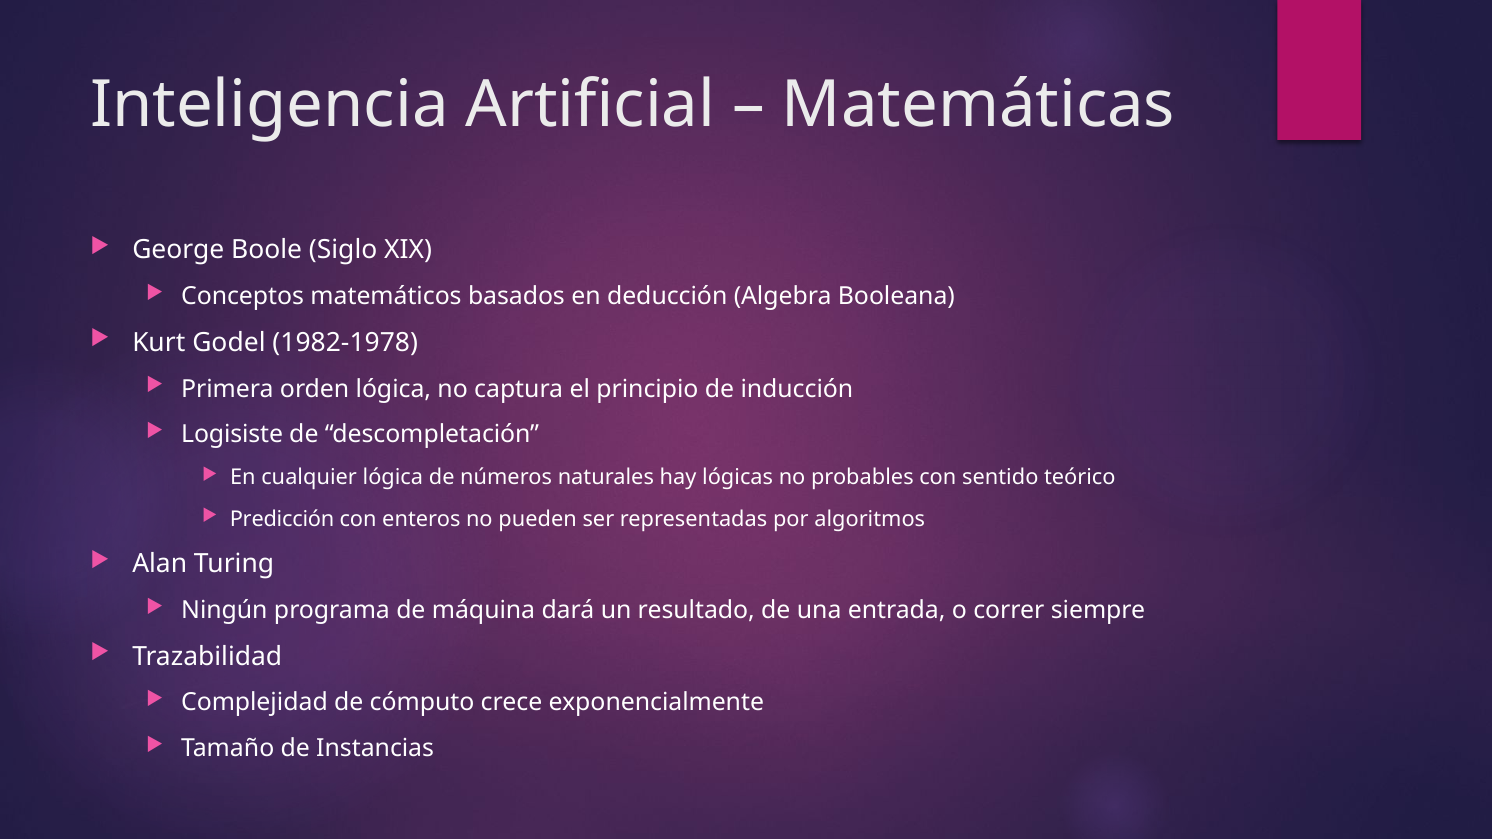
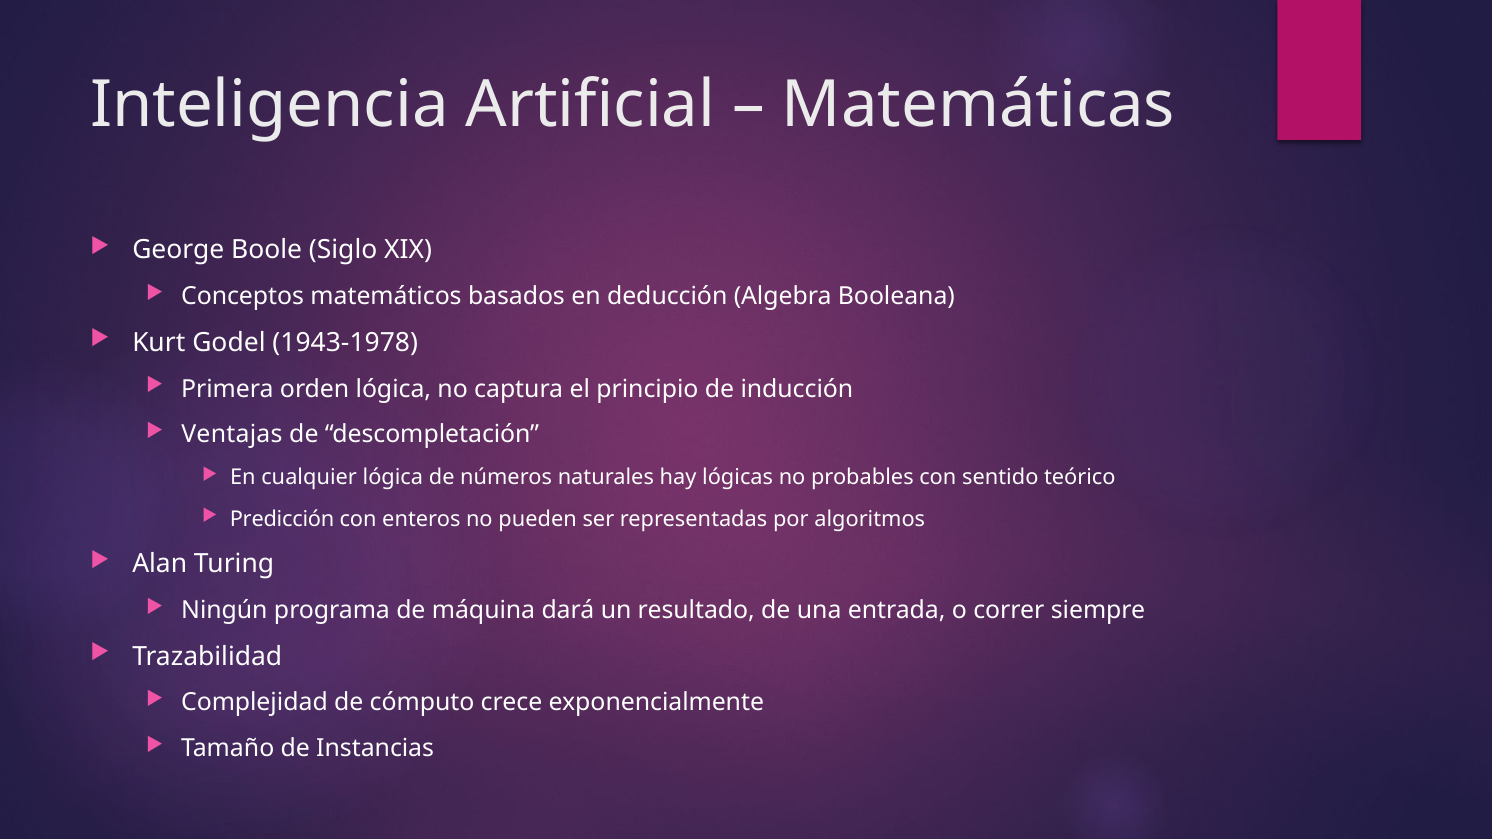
1982-1978: 1982-1978 -> 1943-1978 (345, 343)
Logisiste: Logisiste -> Ventajas (232, 434)
